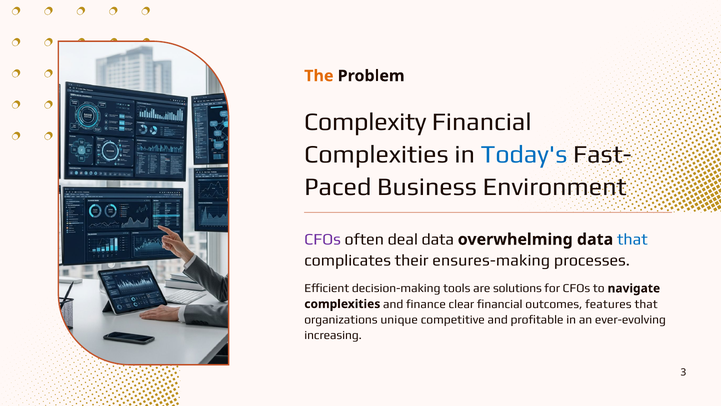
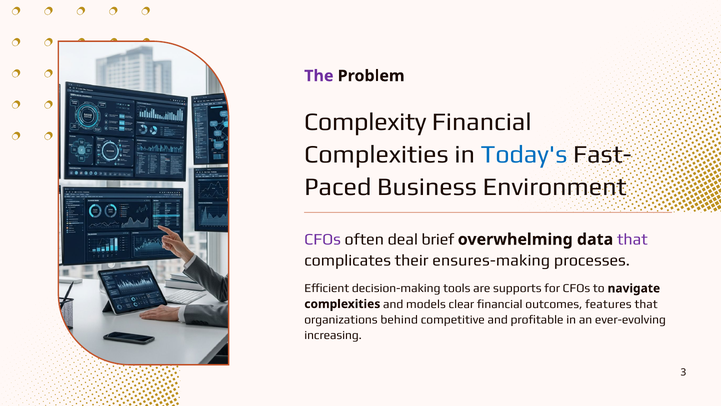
The colour: orange -> purple (319, 76)
deal data: data -> brief (438, 239)
that colour: blue -> purple (632, 239)
solutions: solutions -> supports (517, 288)
finance: finance -> models (426, 304)
unique: unique -> behind (399, 319)
